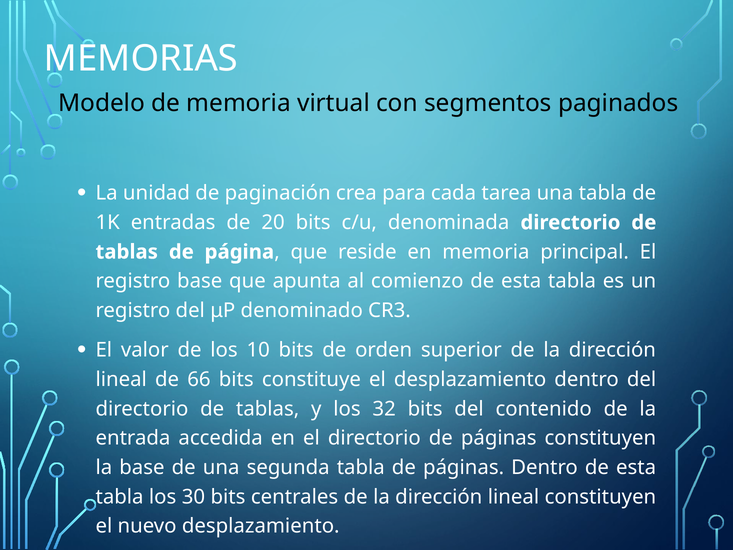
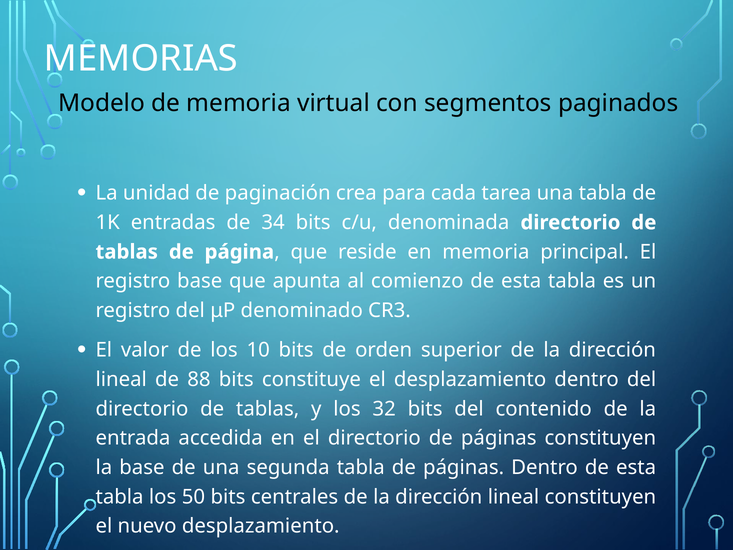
20: 20 -> 34 (273, 222)
66: 66 -> 88 (199, 379)
30: 30 -> 50 (193, 497)
